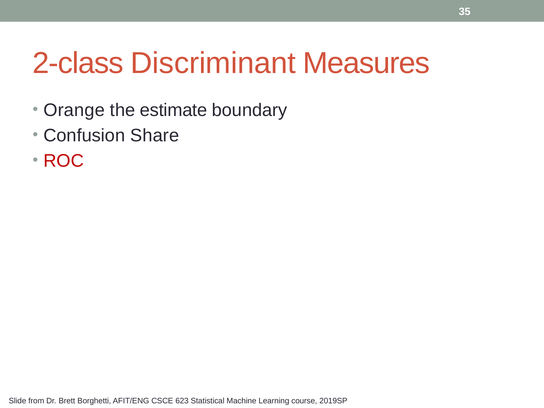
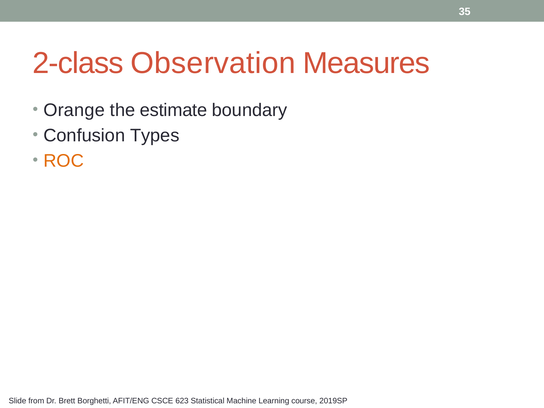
Discriminant: Discriminant -> Observation (213, 63)
Share: Share -> Types (155, 135)
ROC colour: red -> orange (64, 161)
